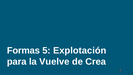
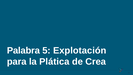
Formas: Formas -> Palabra (23, 50)
Vuelve: Vuelve -> Plática (54, 61)
